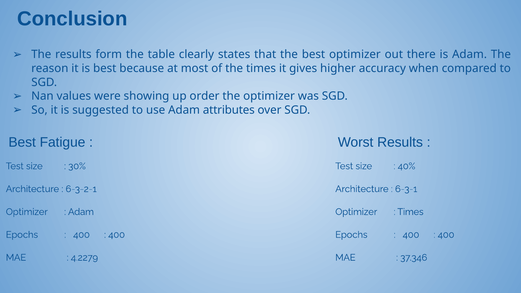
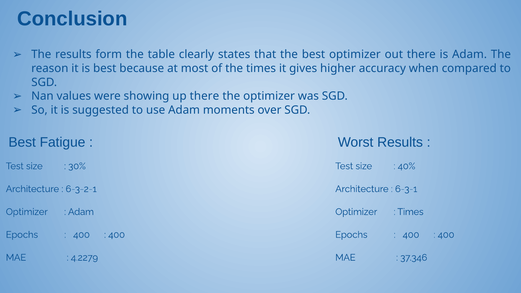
up order: order -> there (204, 96)
attributes: attributes -> moments (229, 110)
